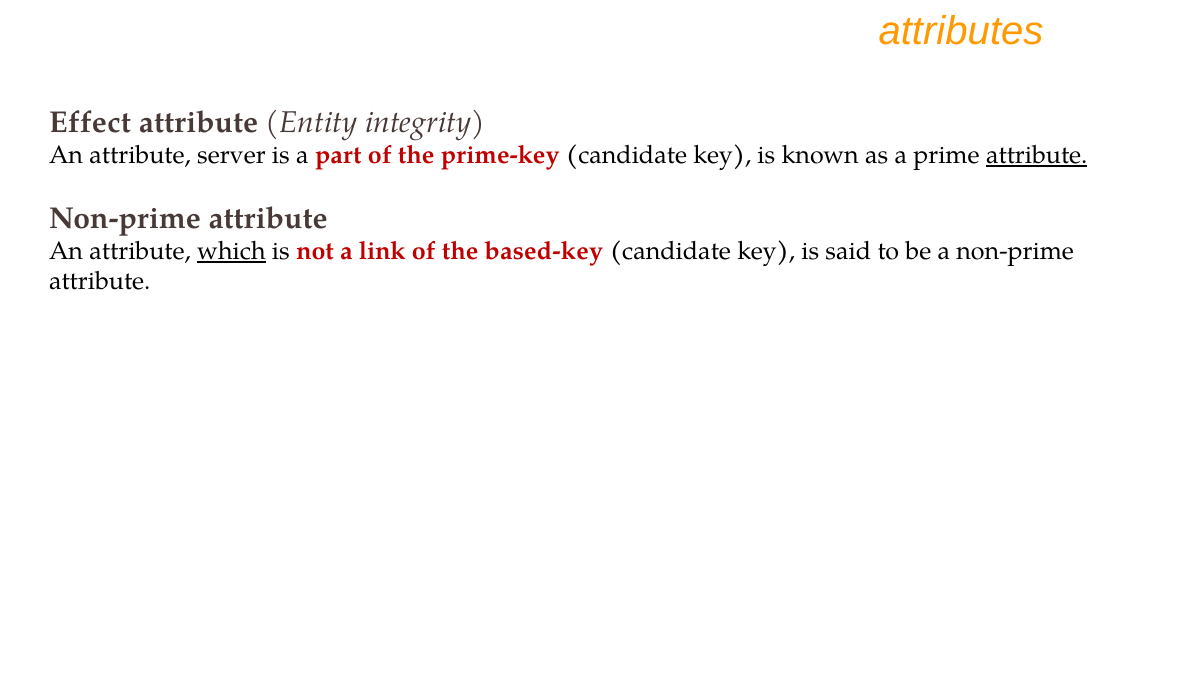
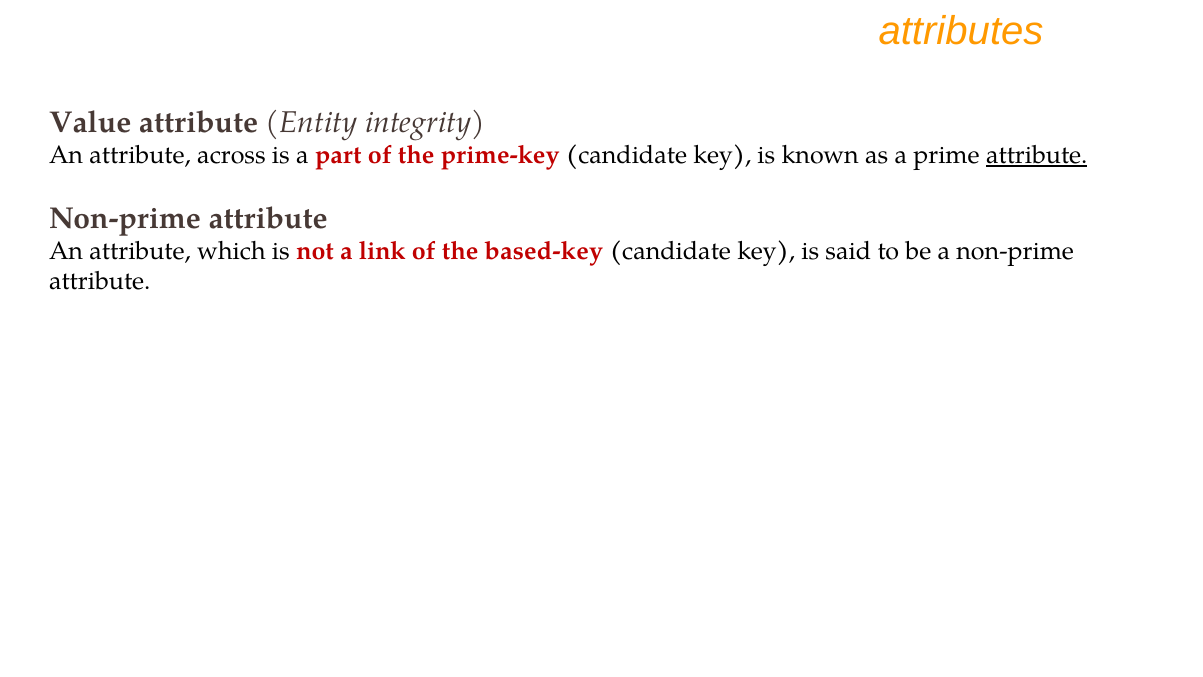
Effect: Effect -> Value (90, 122)
server: server -> across (231, 155)
which underline: present -> none (231, 251)
